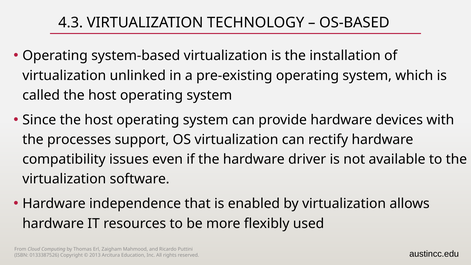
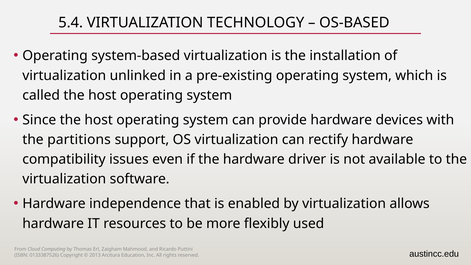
4.3: 4.3 -> 5.4 (71, 23)
processes: processes -> partitions (79, 140)
